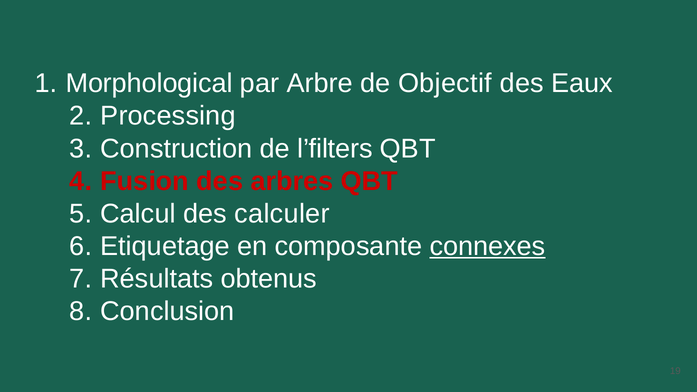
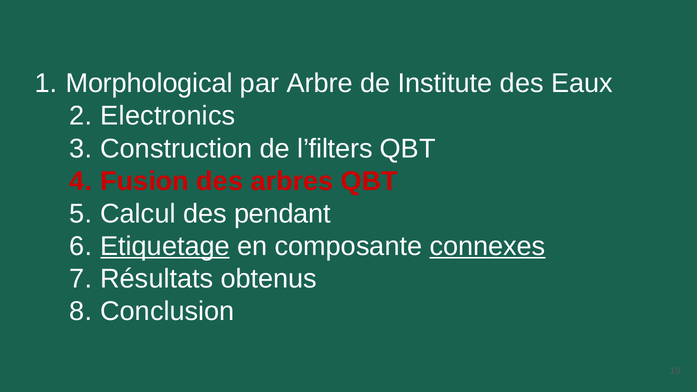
Objectif: Objectif -> Institute (445, 84)
Processing: Processing -> Electronics (168, 116)
calculer: calculer -> pendant (282, 214)
Etiquetage underline: none -> present (165, 246)
